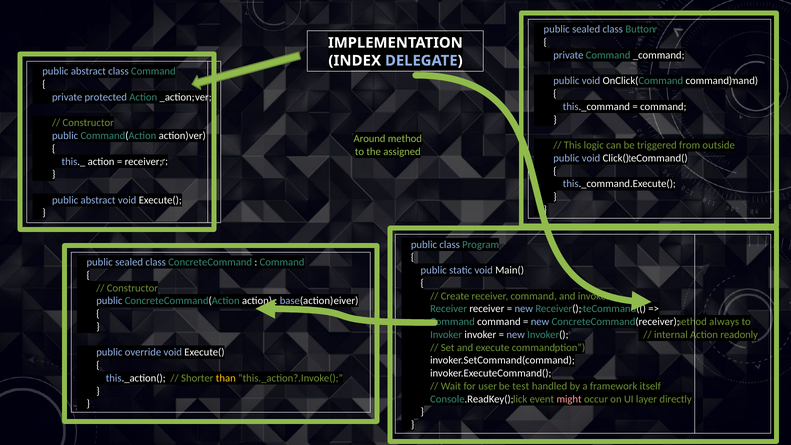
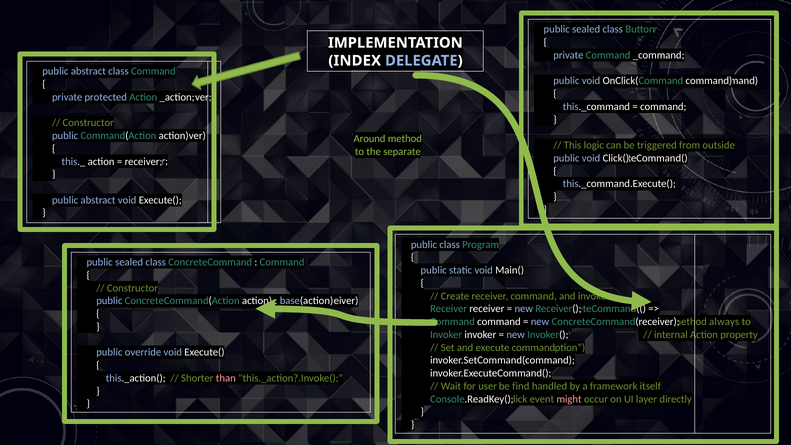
assigned: assigned -> separate (402, 152)
readonly: readonly -> property (739, 335)
than colour: yellow -> pink (226, 378)
test: test -> find (521, 386)
